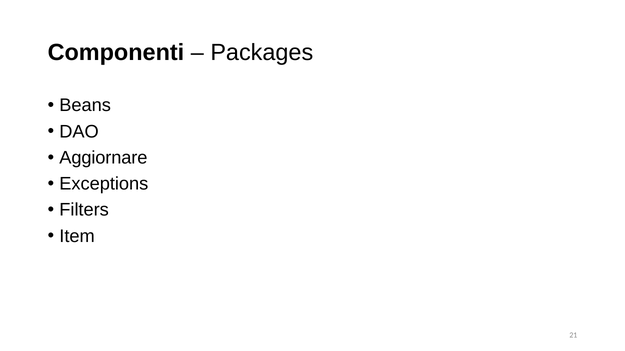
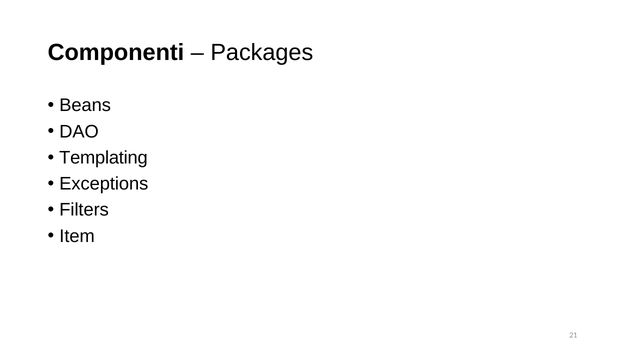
Aggiornare: Aggiornare -> Templating (103, 158)
